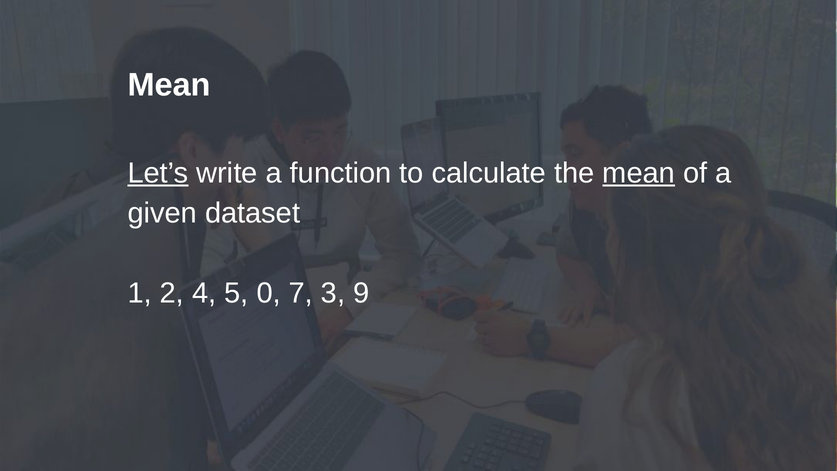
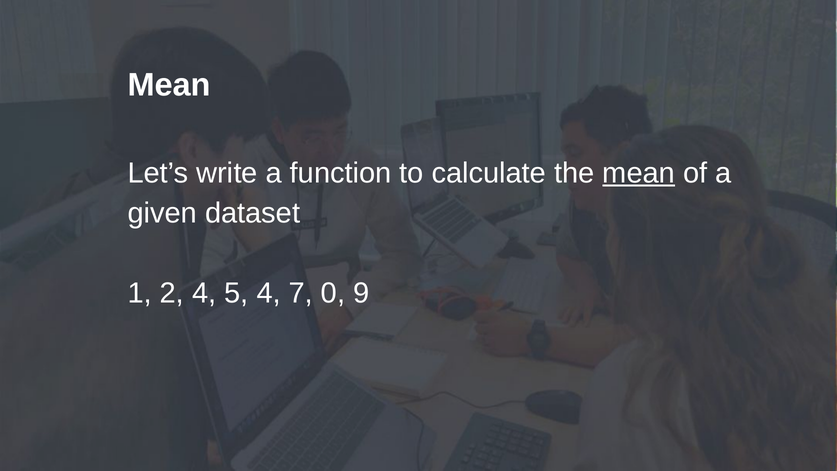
Let’s underline: present -> none (158, 173)
5 0: 0 -> 4 (269, 293)
3: 3 -> 0 (333, 293)
